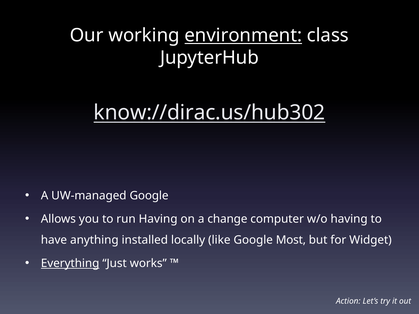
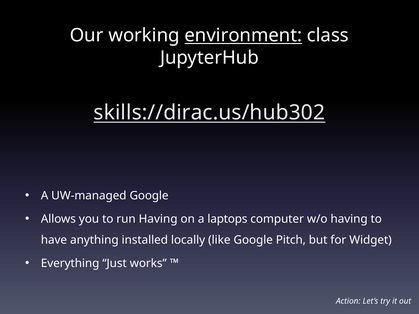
know://dirac.us/hub302: know://dirac.us/hub302 -> skills://dirac.us/hub302 (209, 113)
change: change -> laptops (227, 219)
Most: Most -> Pitch (291, 240)
Everything underline: present -> none (70, 263)
